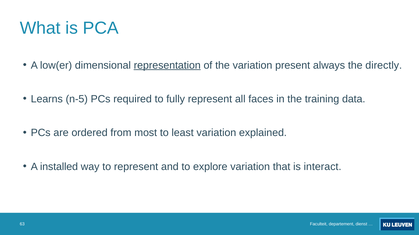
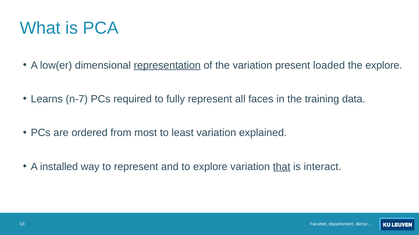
always: always -> loaded (329, 66)
the directly: directly -> explore (384, 66)
n-5: n-5 -> n-7 (77, 99)
that underline: none -> present (282, 167)
